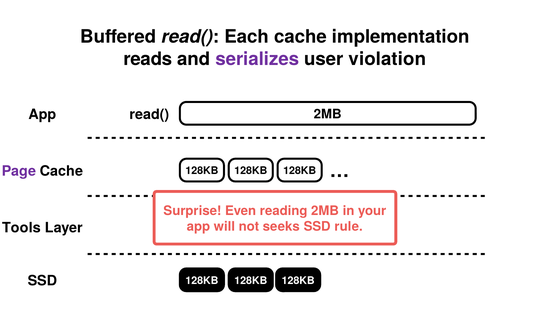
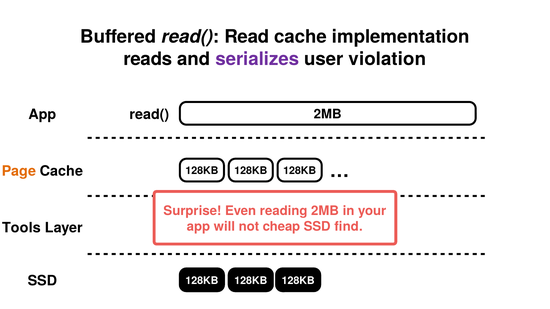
Each: Each -> Read (247, 37)
Page colour: purple -> orange (19, 171)
seeks: seeks -> cheap (282, 227)
rule: rule -> find (349, 227)
